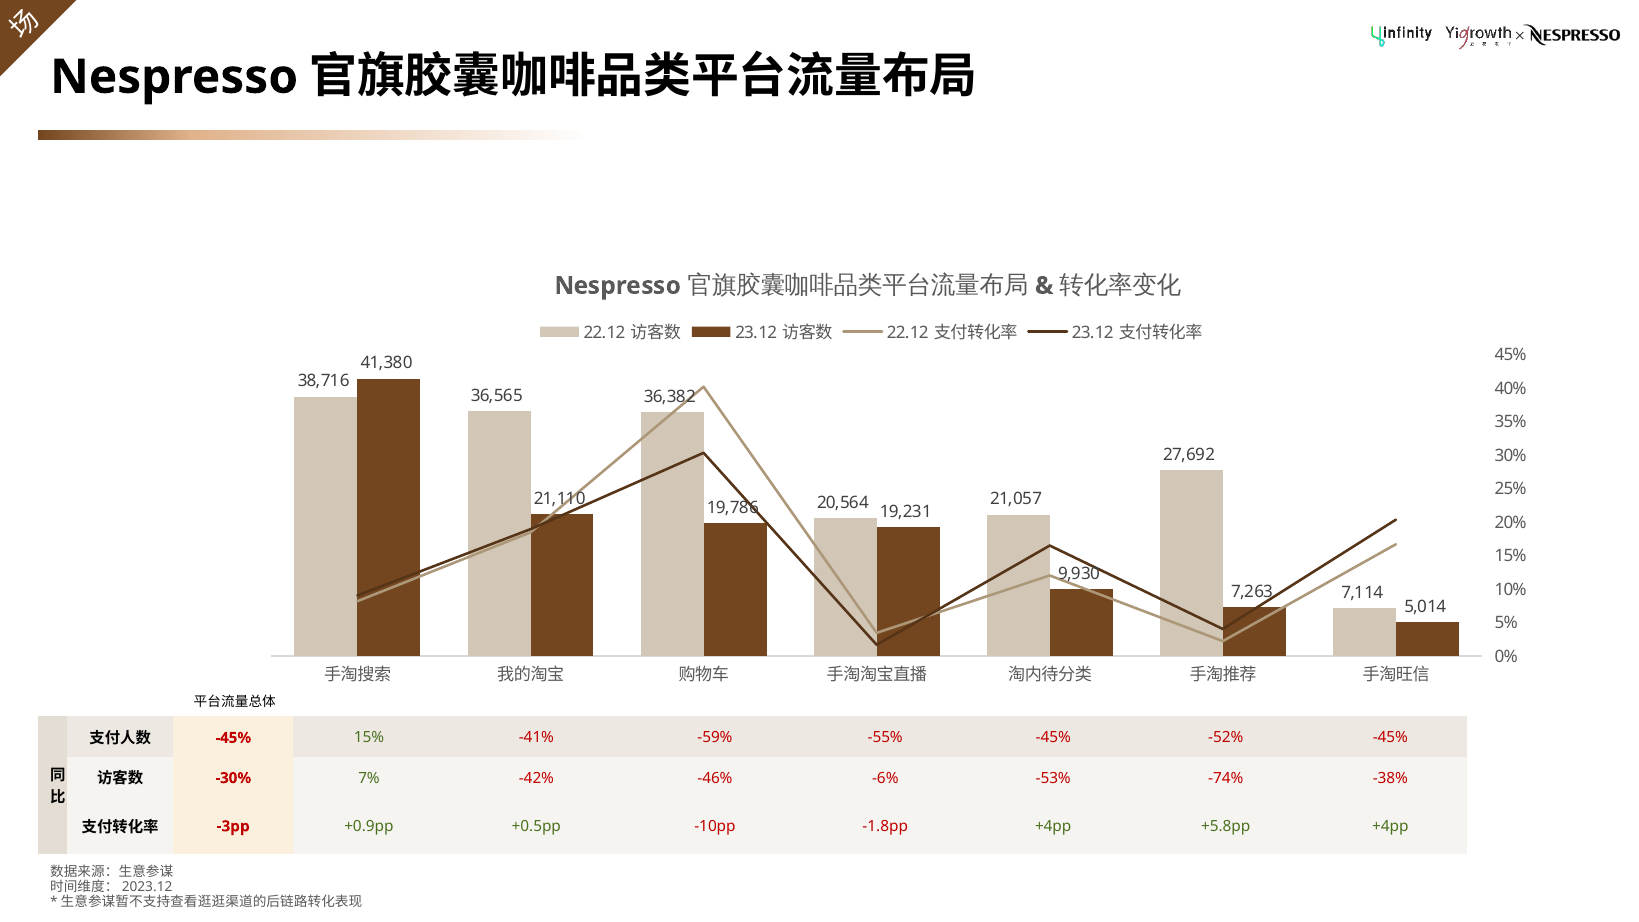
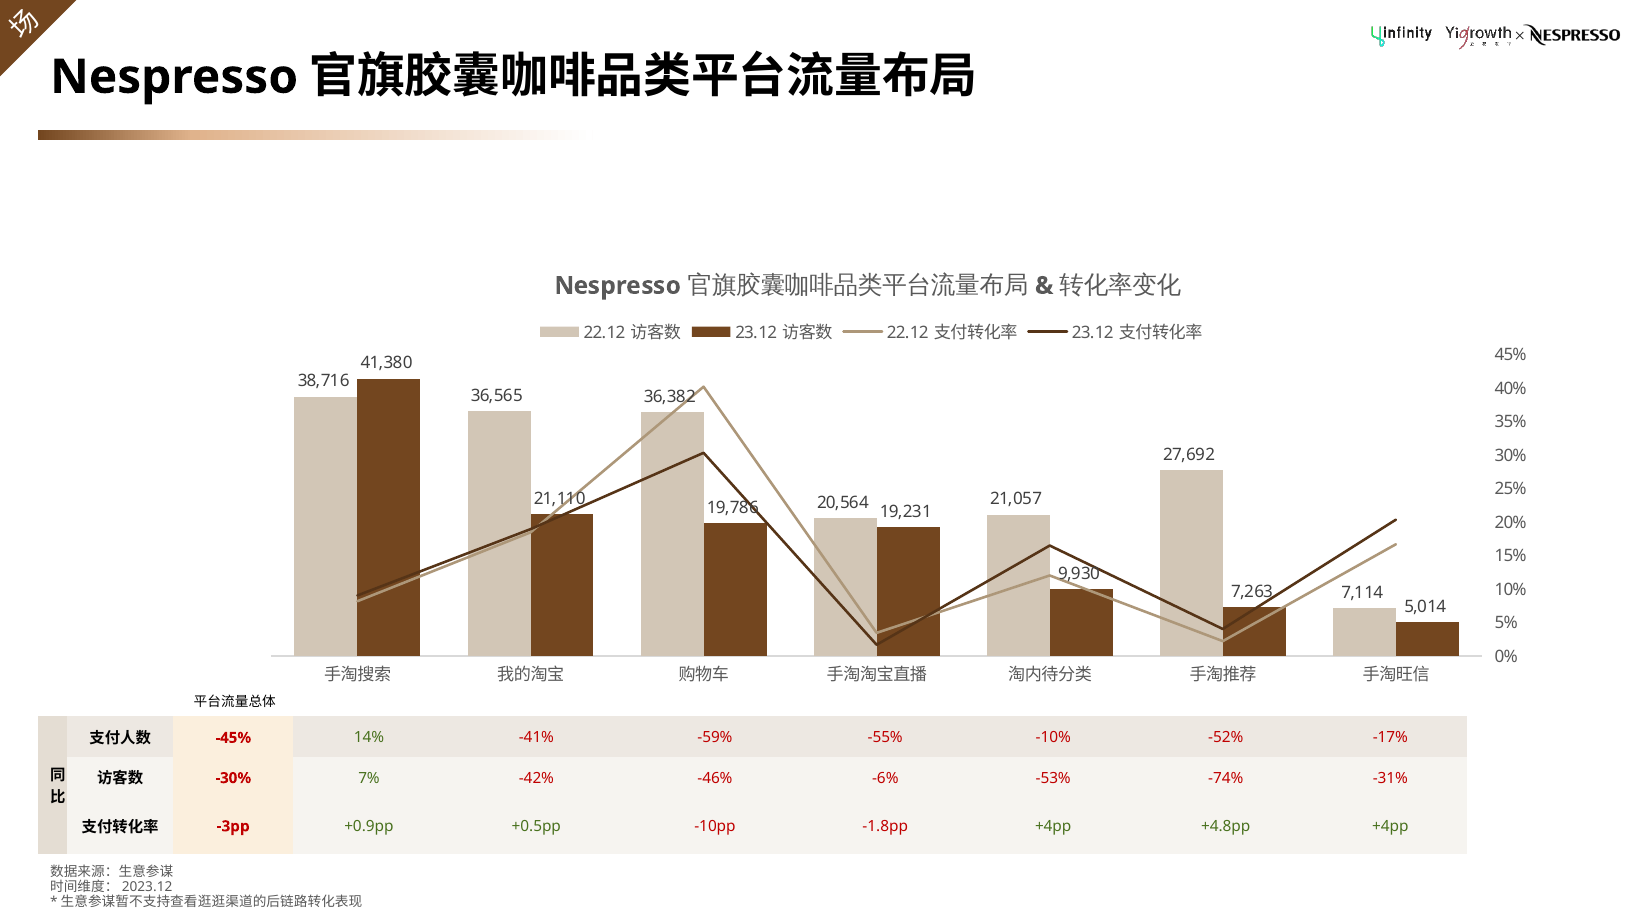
-45% 15%: 15% -> 14% (369, 738)
-55% -45%: -45% -> -10% (1053, 738)
-52% -45%: -45% -> -17% (1390, 738)
-38%: -38% -> -31% (1390, 778)
+5.8pp: +5.8pp -> +4.8pp (1226, 827)
